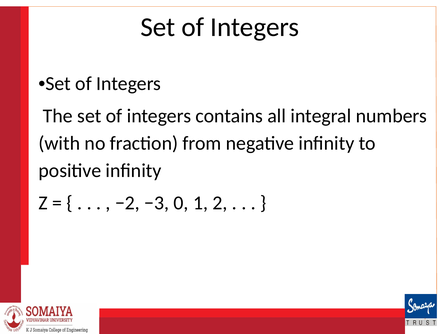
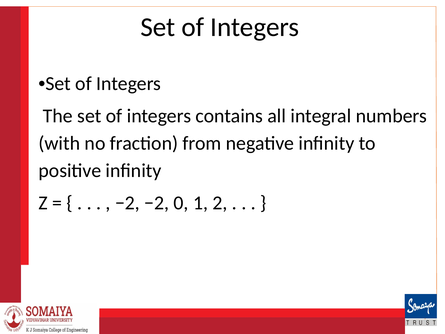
−2 −3: −3 -> −2 (157, 203)
